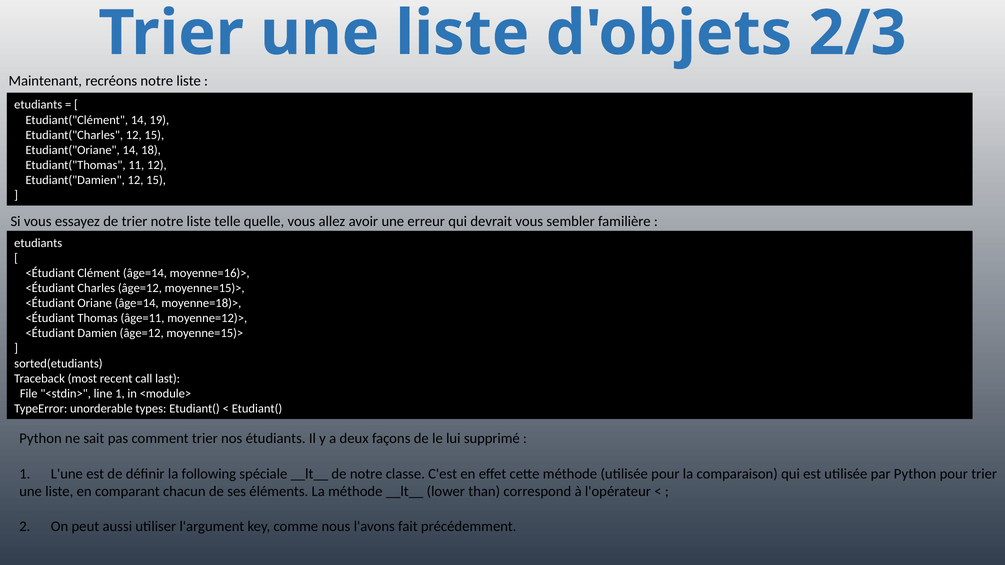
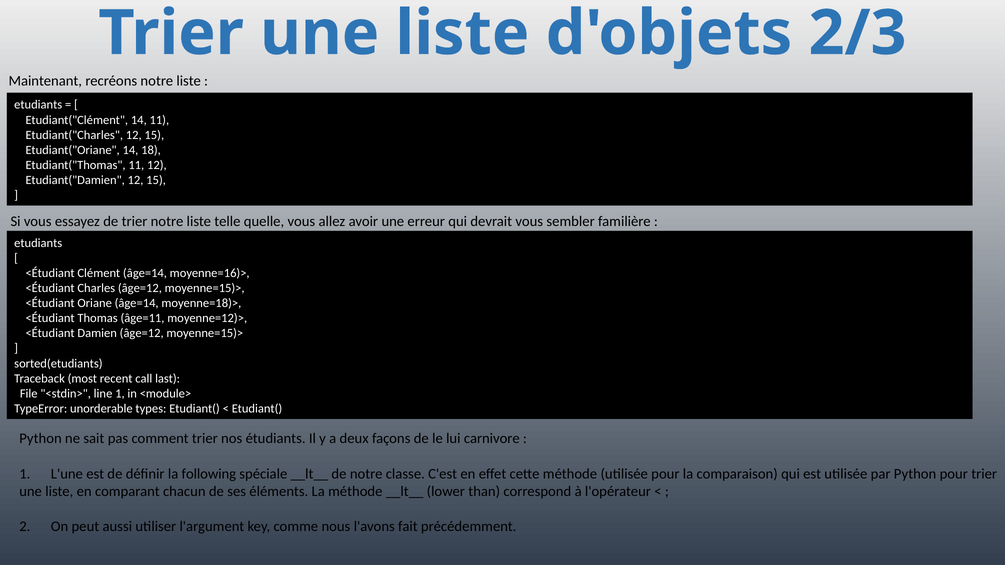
14 19: 19 -> 11 (159, 120)
supprimé: supprimé -> carnivore (492, 439)
